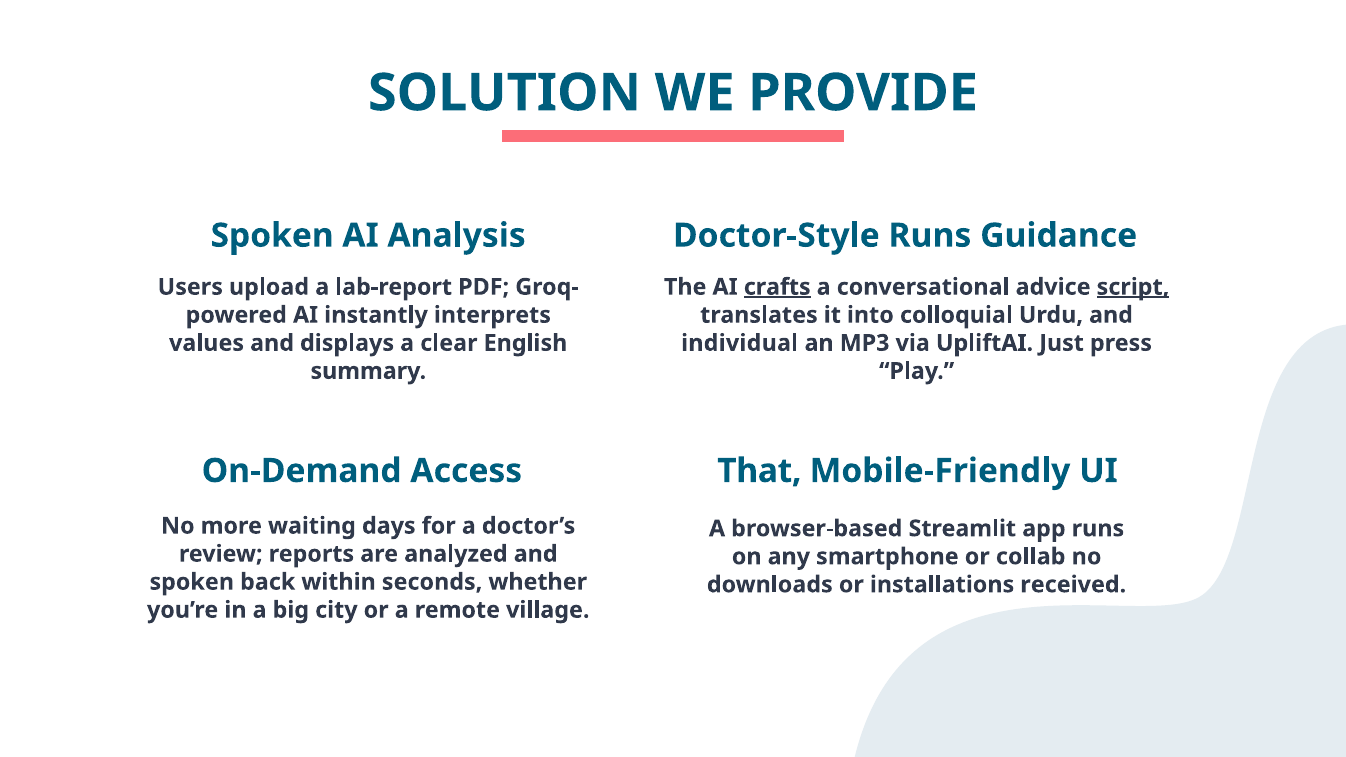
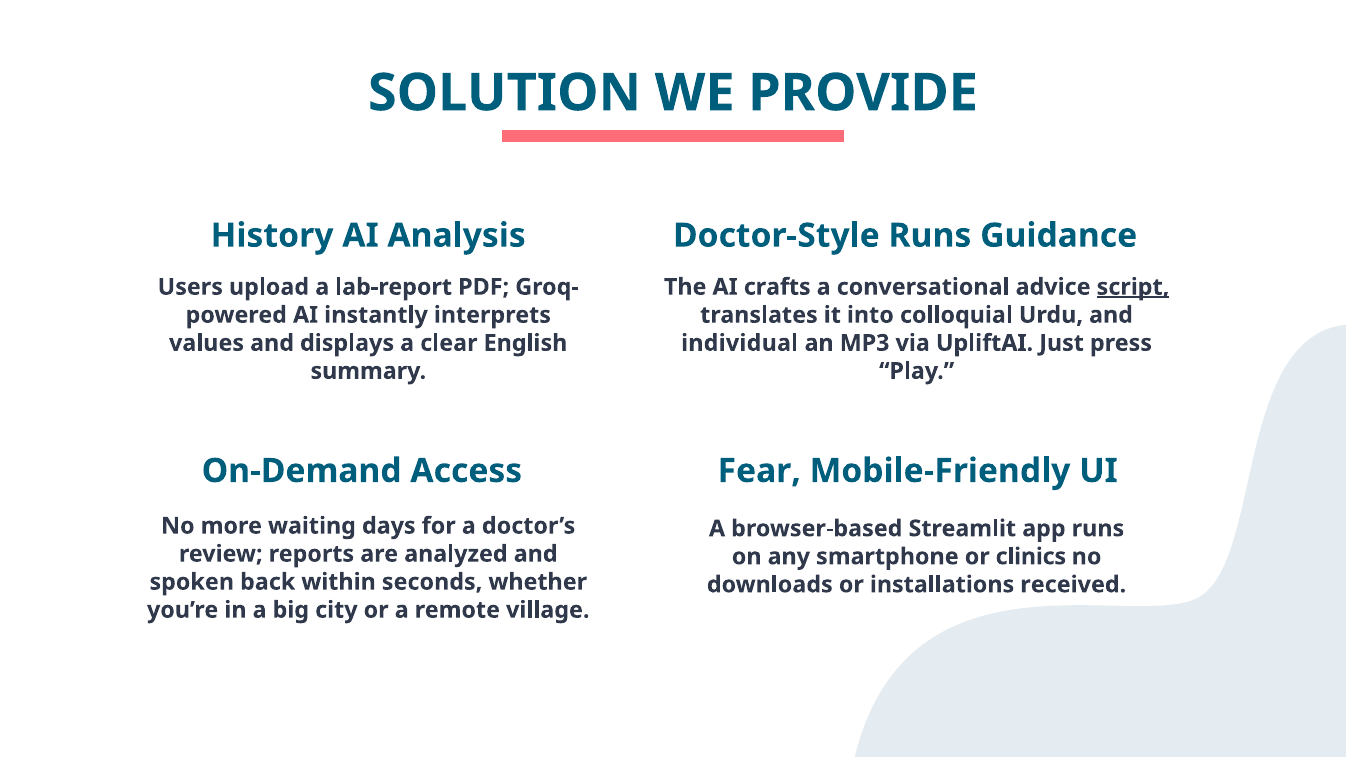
Spoken: Spoken -> History (272, 236)
crafts underline: present -> none (777, 287)
That: That -> Fear (759, 471)
collab: collab -> clinics (1031, 557)
